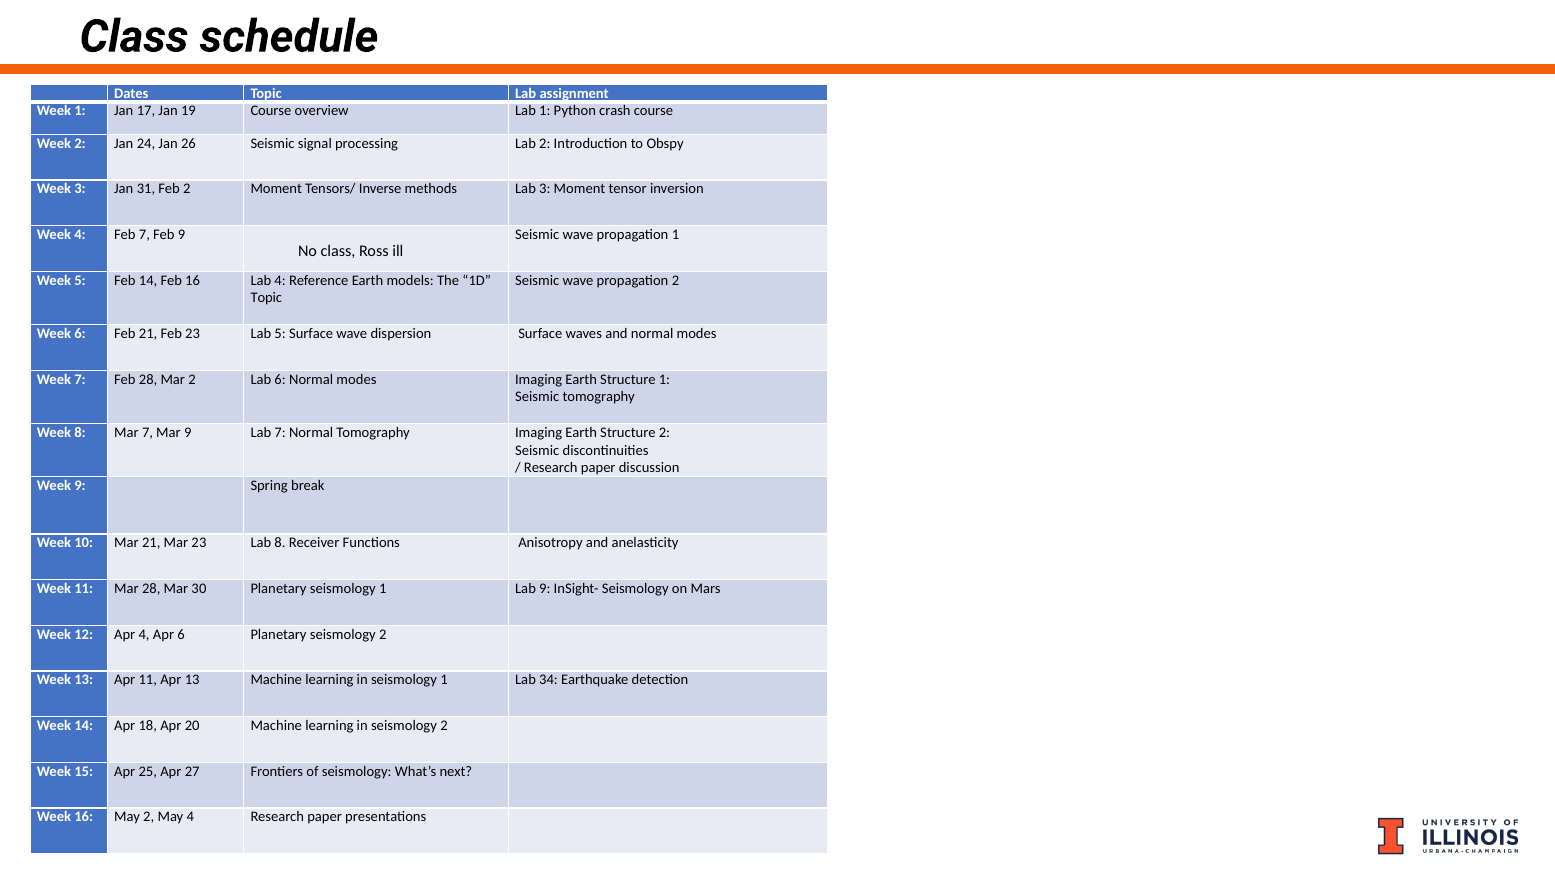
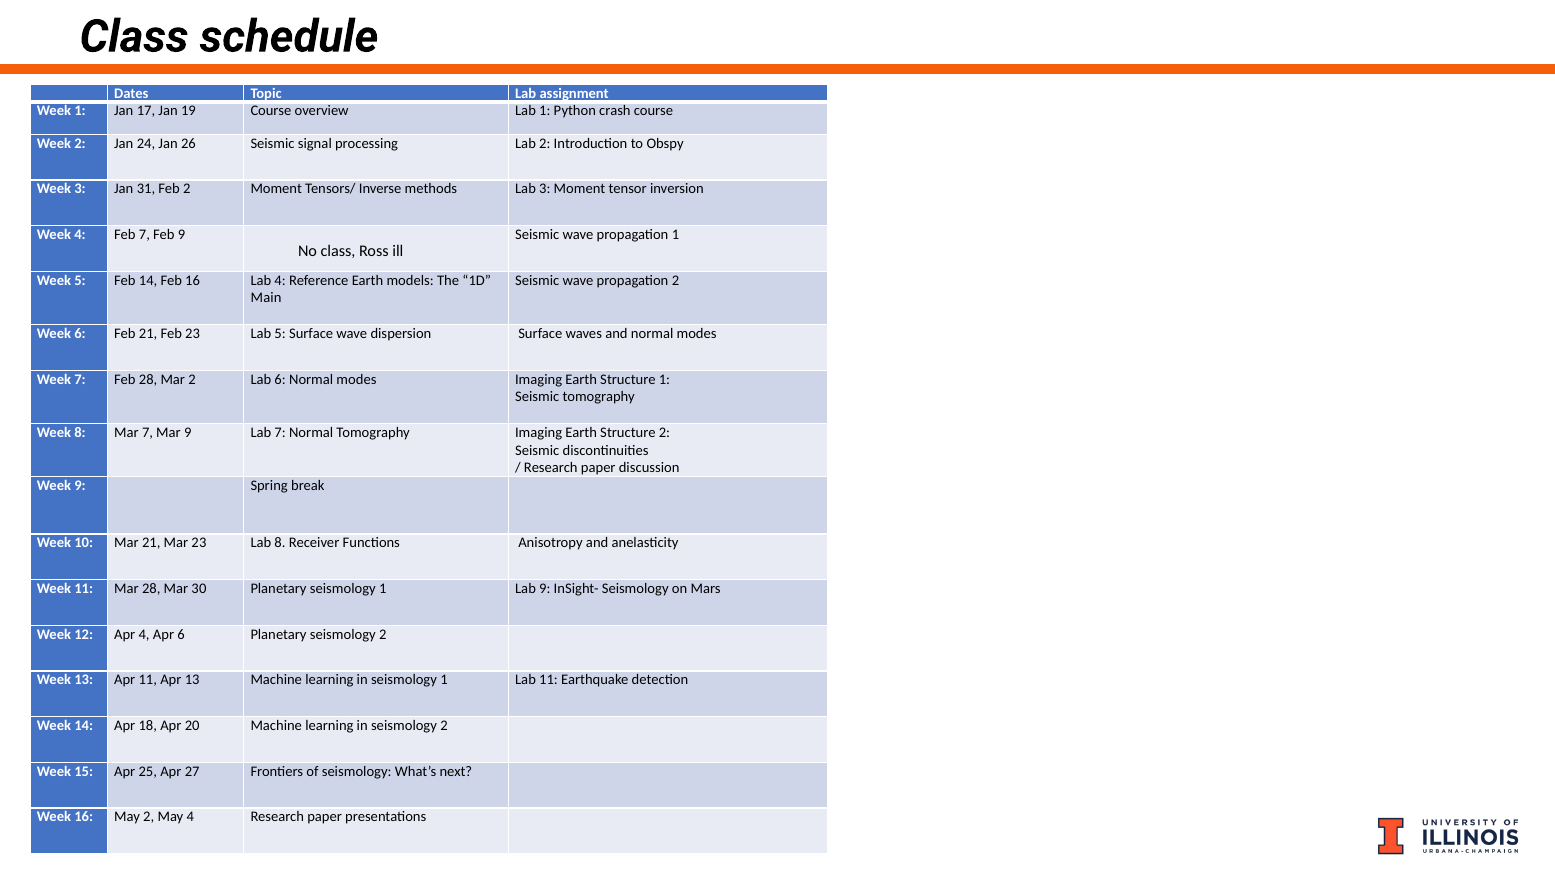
Topic: Topic -> Main (266, 298)
Lab 34: 34 -> 11 (548, 680)
